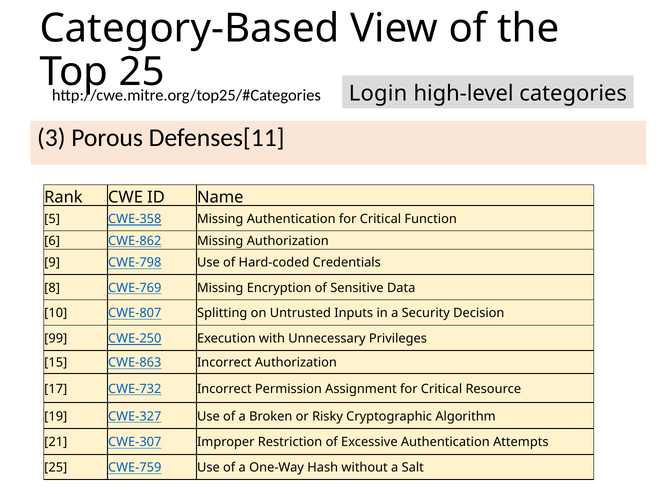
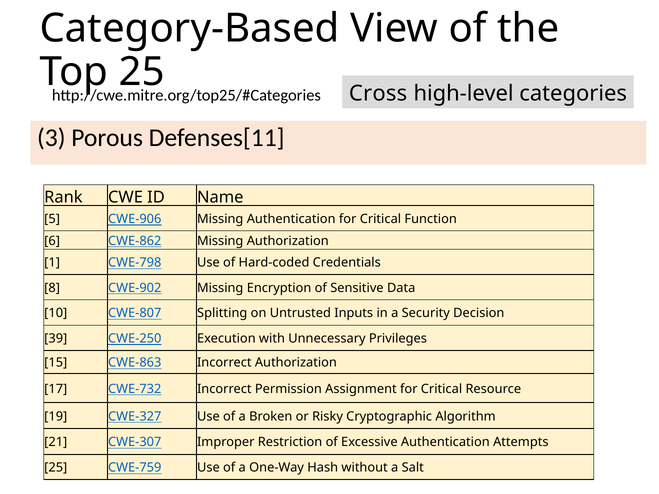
Login: Login -> Cross (378, 93)
CWE-358: CWE-358 -> CWE-906 (135, 219)
9: 9 -> 1 (52, 263)
CWE-769: CWE-769 -> CWE-902 (135, 288)
99: 99 -> 39 (56, 339)
